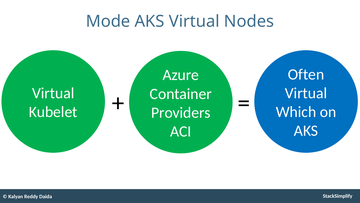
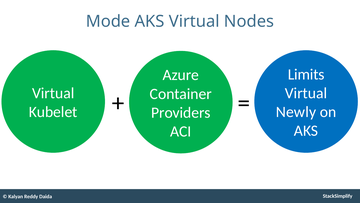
Often: Often -> Limits (306, 74)
Which: Which -> Newly (296, 112)
